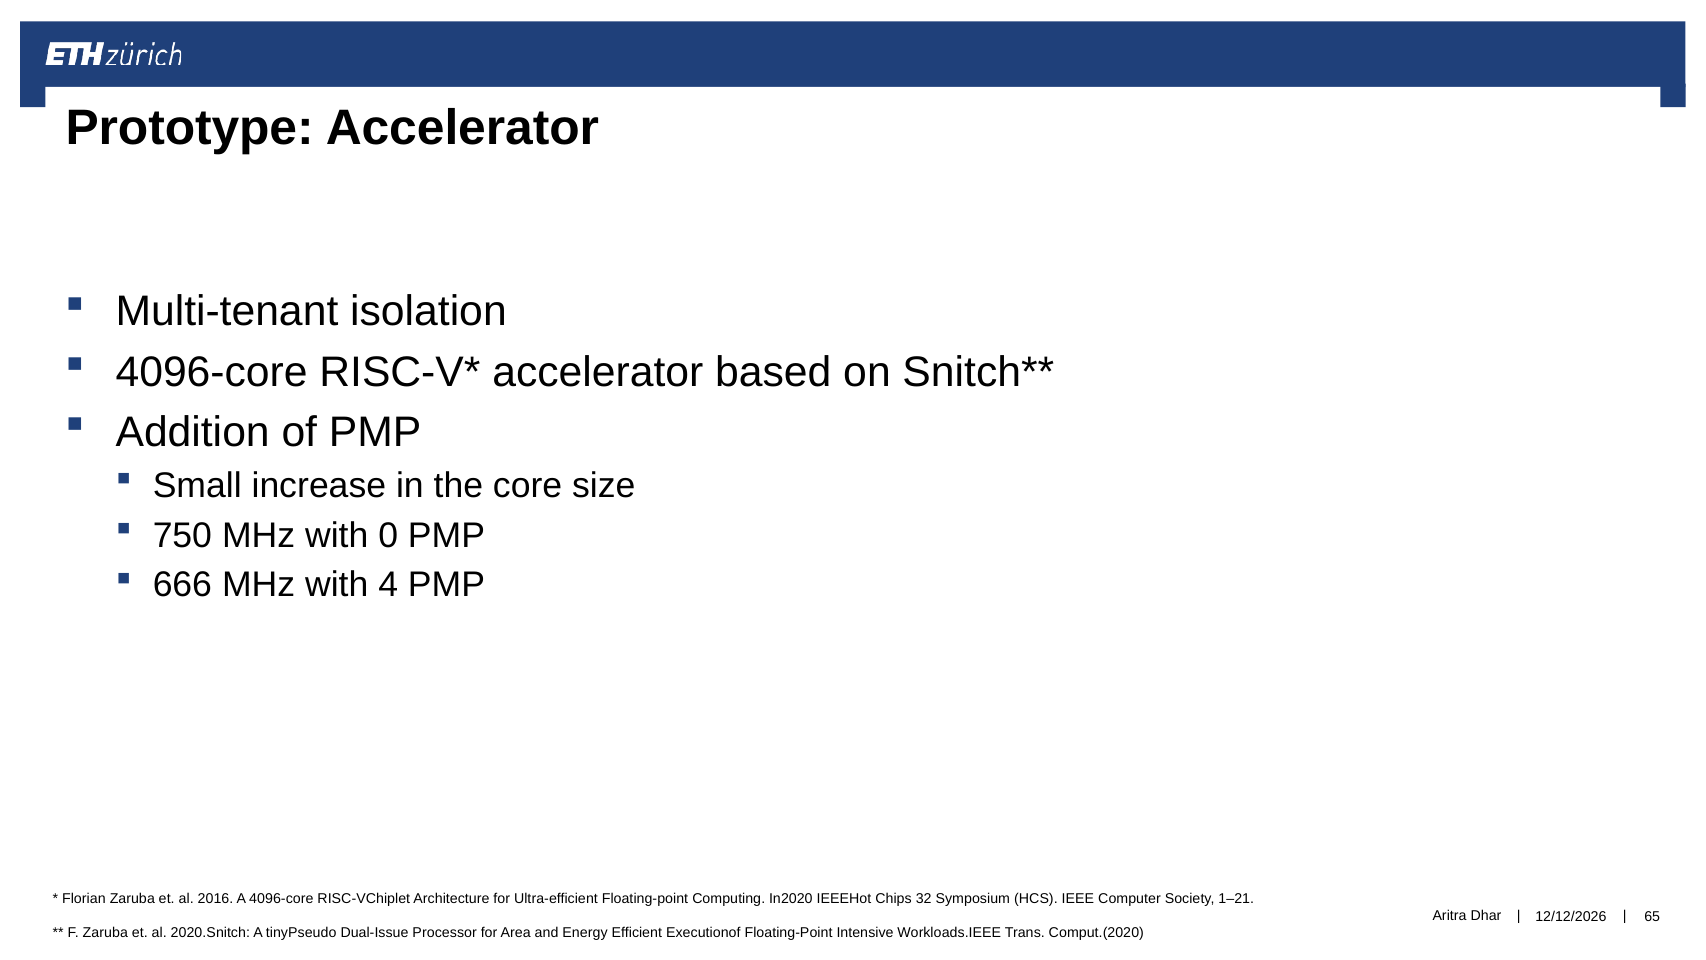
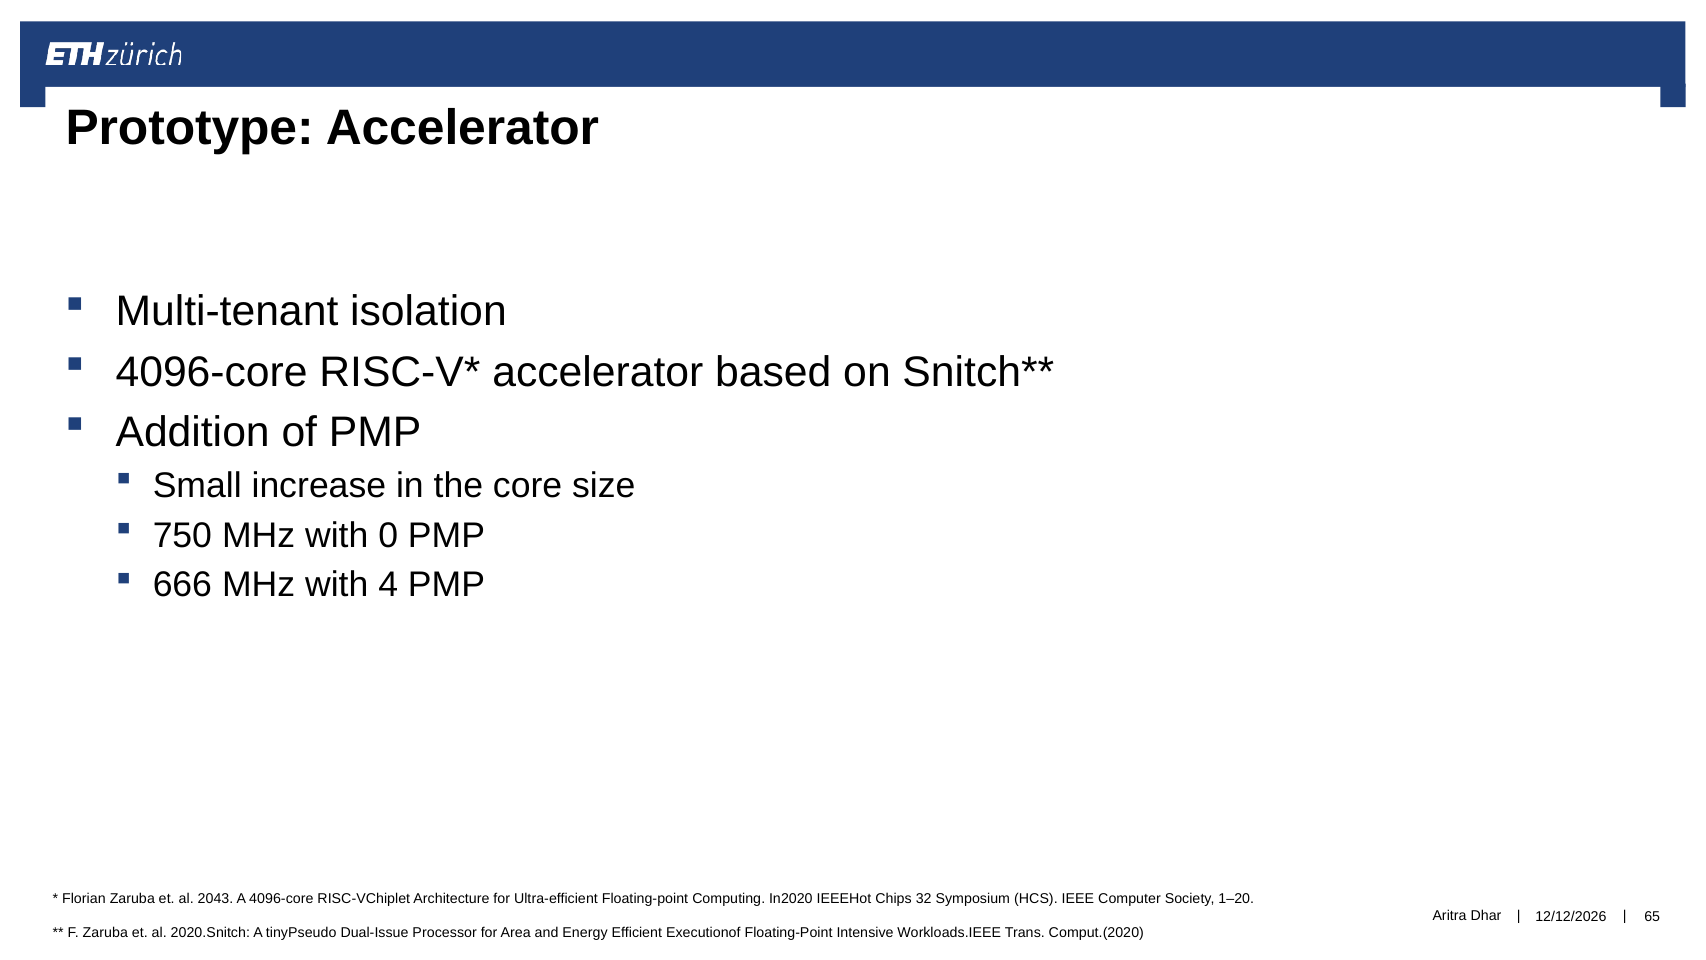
2016: 2016 -> 2043 (216, 899)
1–21: 1–21 -> 1–20 (1236, 899)
